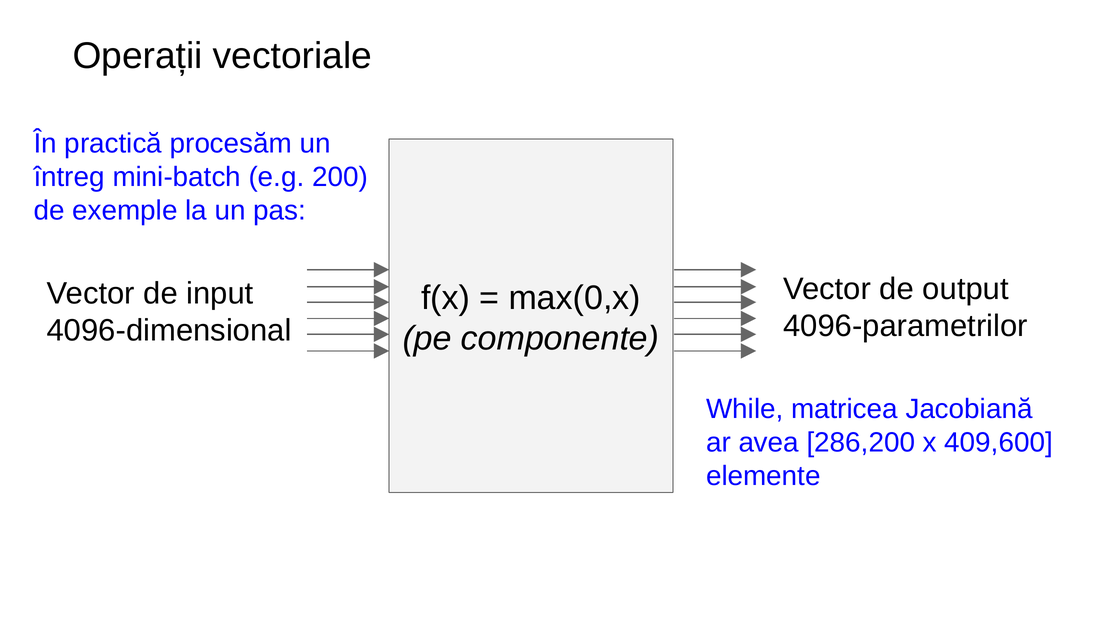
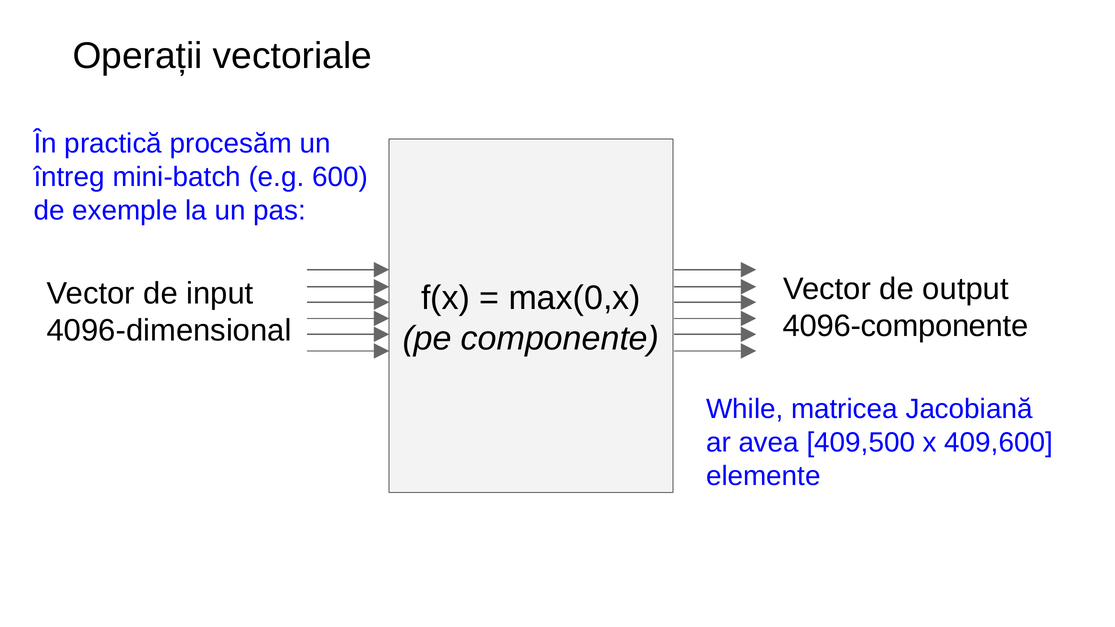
200: 200 -> 600 (340, 177)
4096-parametrilor: 4096-parametrilor -> 4096-componente (906, 326)
286,200: 286,200 -> 409,500 (861, 443)
